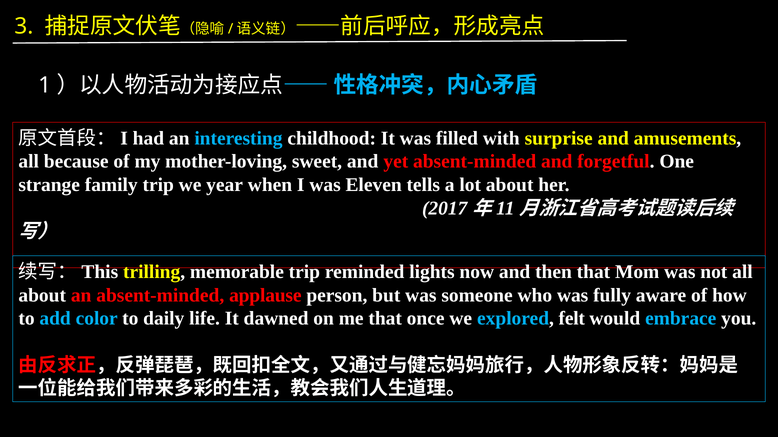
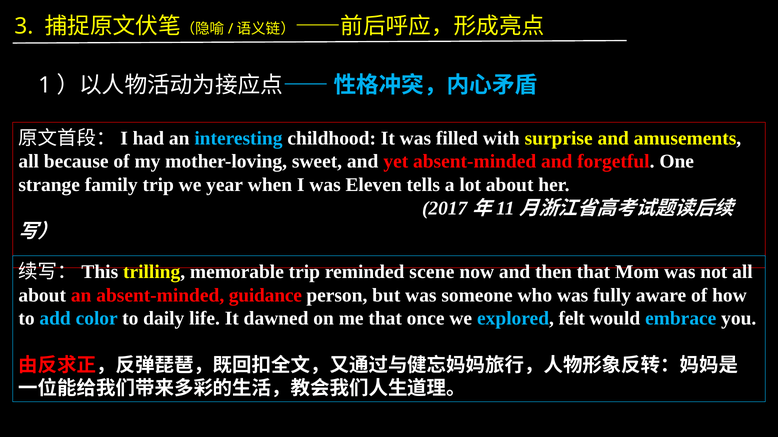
lights: lights -> scene (432, 272)
applause: applause -> guidance (265, 296)
